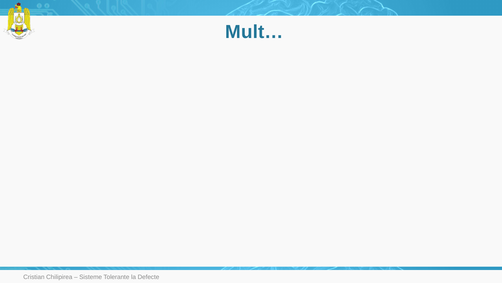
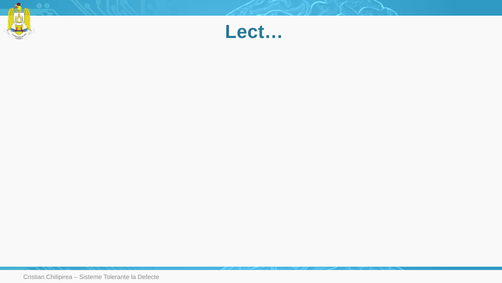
Mult…: Mult… -> Lect… (254, 32)
